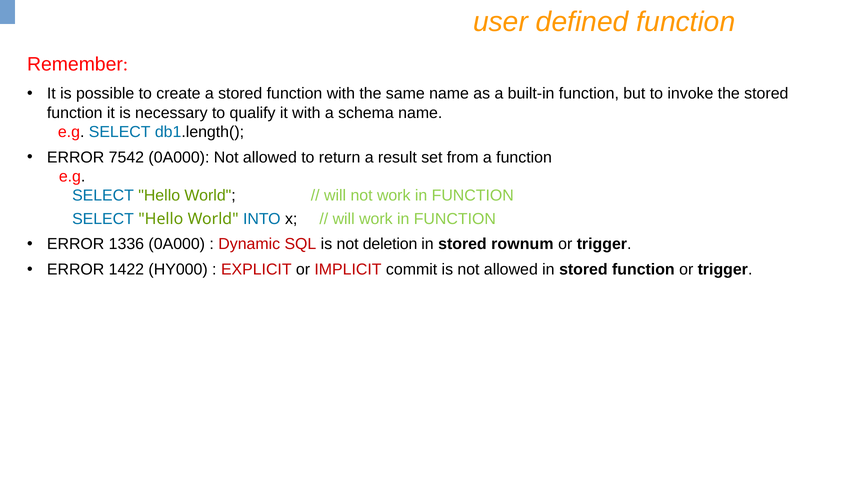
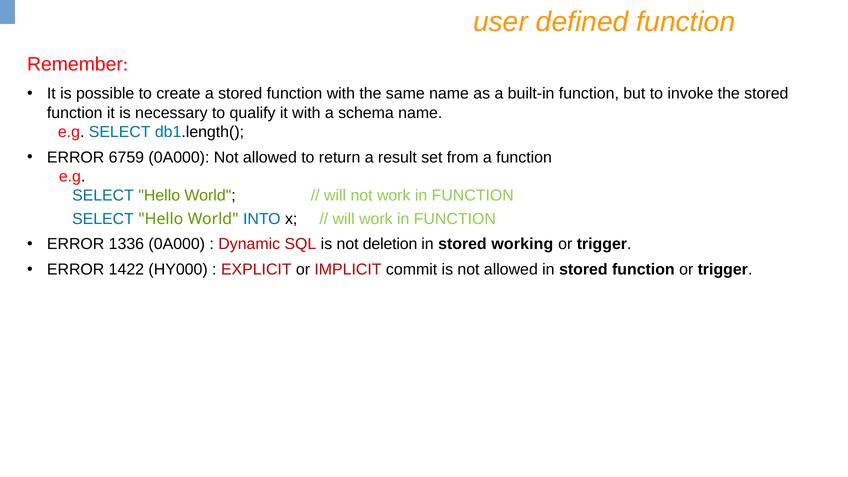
7542: 7542 -> 6759 (126, 157)
rownum: rownum -> working (522, 244)
